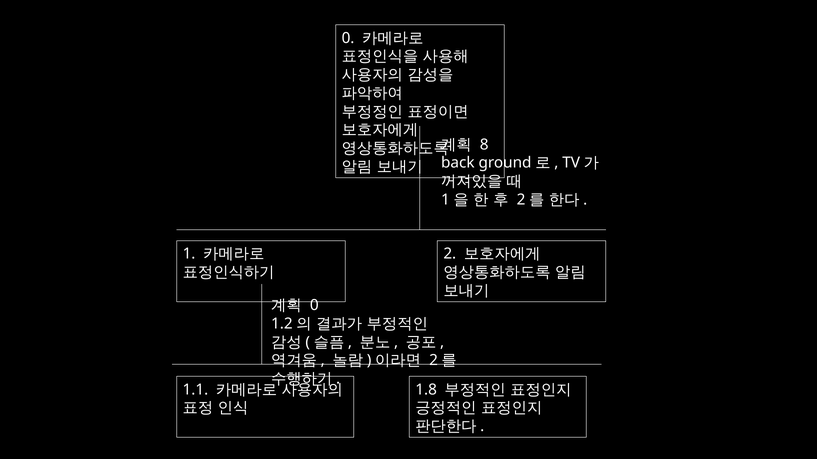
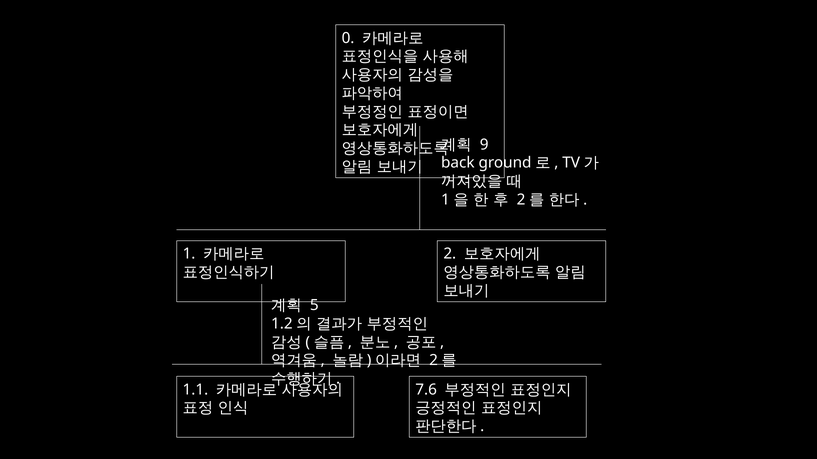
8: 8 -> 9 (484, 145)
0: 0 -> 5 (314, 306)
1.8: 1.8 -> 7.6 (426, 390)
